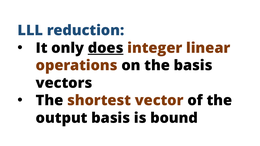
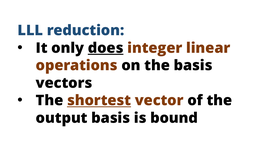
shortest underline: none -> present (99, 101)
